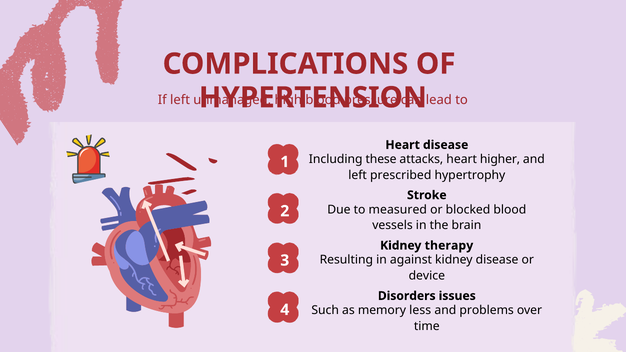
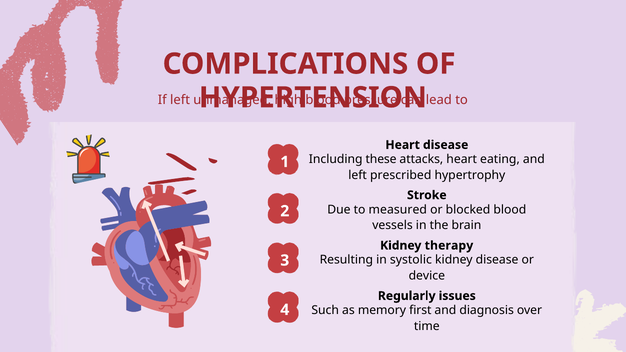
higher: higher -> eating (500, 159)
against: against -> systolic (411, 260)
Disorders: Disorders -> Regularly (407, 296)
less: less -> first (420, 310)
problems: problems -> diagnosis (487, 310)
